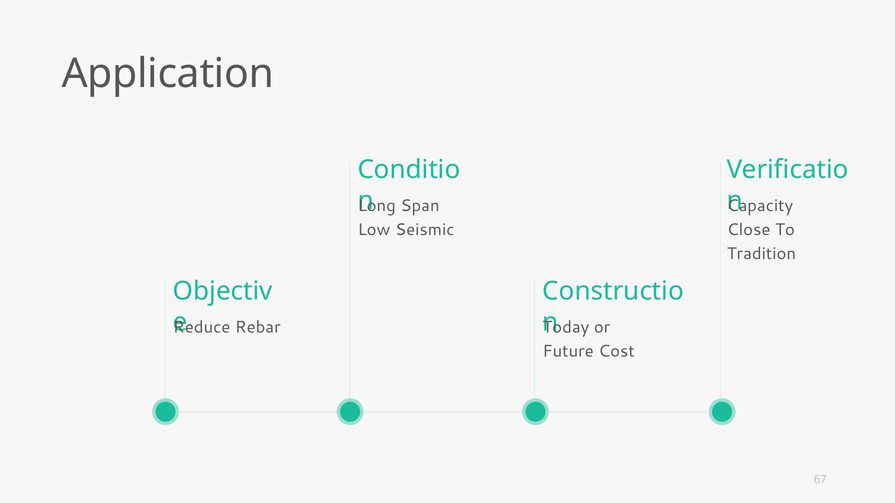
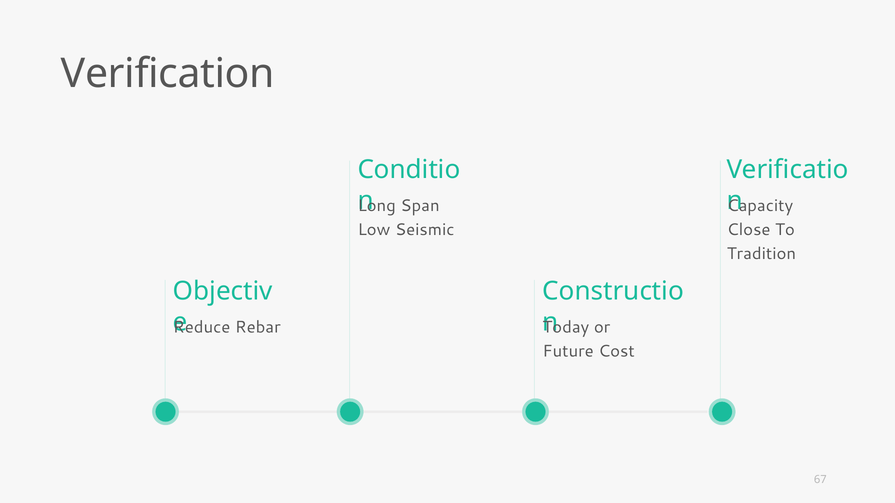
Application: Application -> Verification (168, 74)
